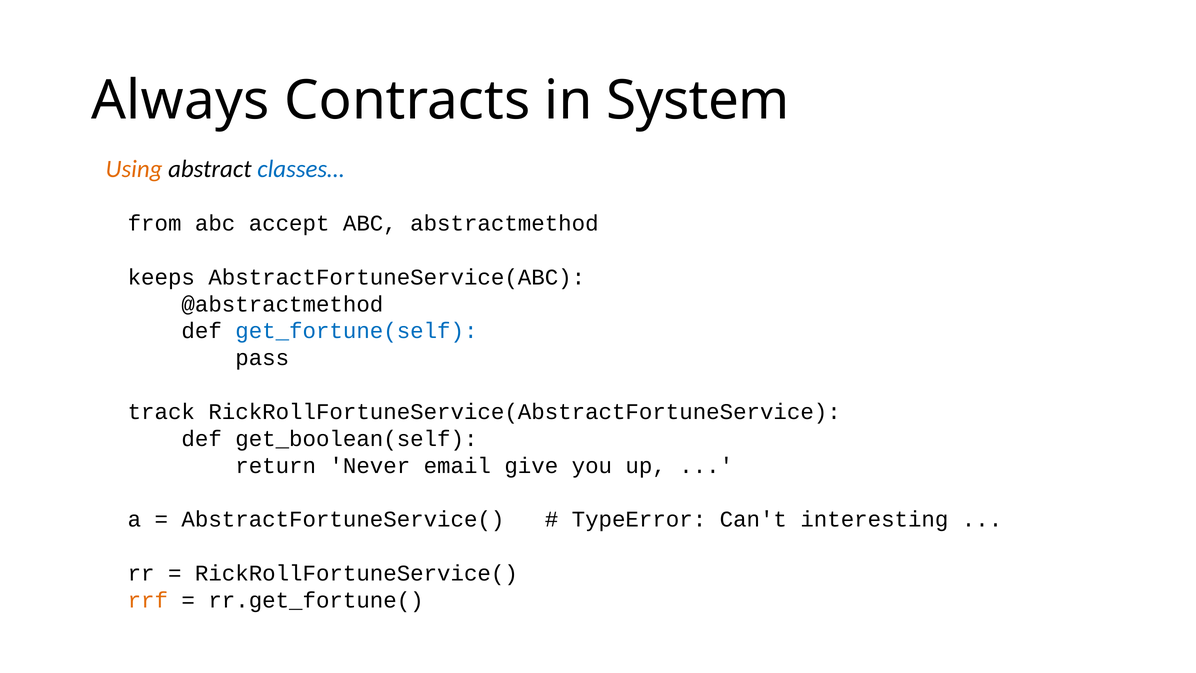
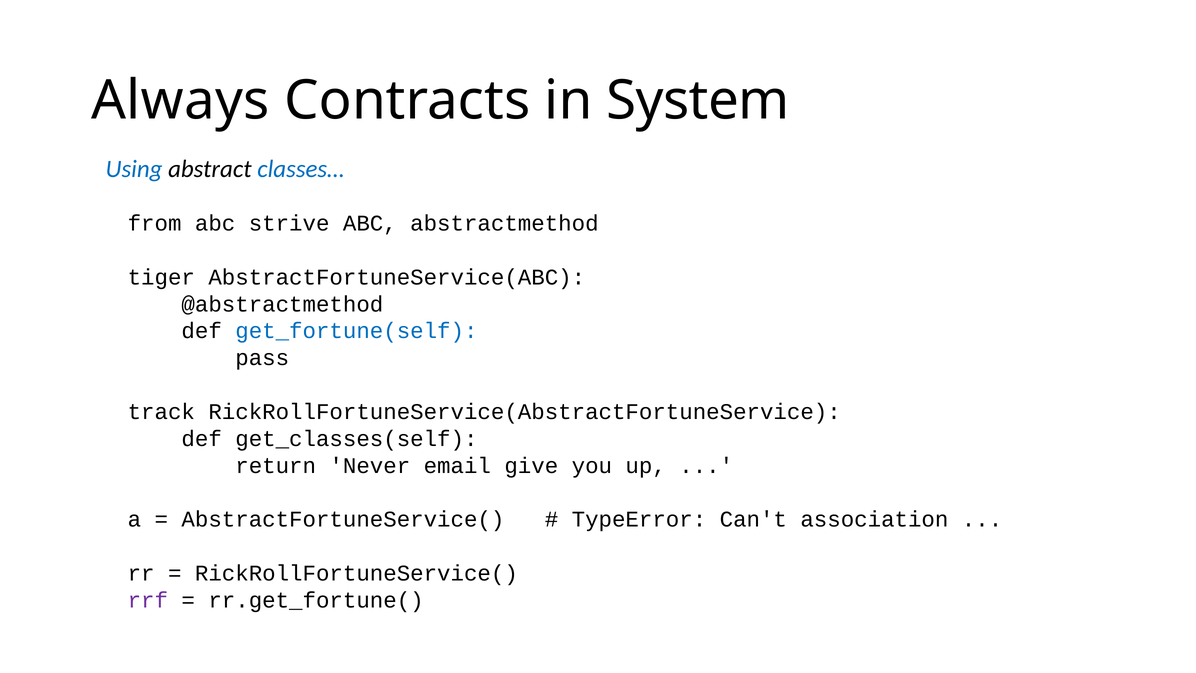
Using colour: orange -> blue (134, 169)
accept: accept -> strive (289, 223)
keeps: keeps -> tiger (161, 277)
get_boolean(self: get_boolean(self -> get_classes(self (356, 439)
interesting: interesting -> association (874, 519)
rrf colour: orange -> purple (148, 600)
